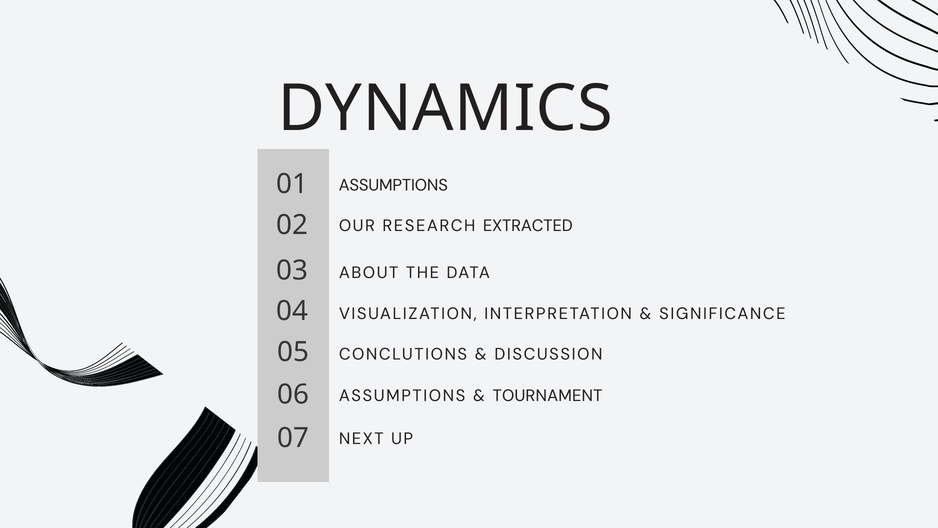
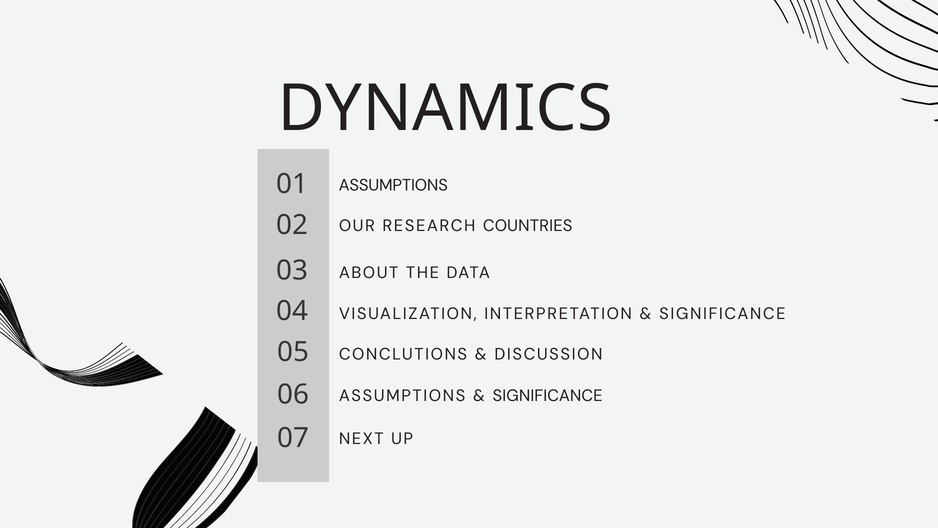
EXTRACTED: EXTRACTED -> COUNTRIES (528, 226)
TOURNAMENT: TOURNAMENT -> SIGNIFICANCE (548, 395)
